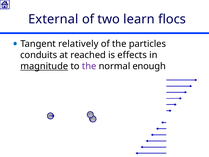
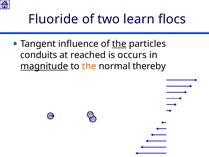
External: External -> Fluoride (53, 19)
relatively: relatively -> influence (78, 44)
the underline: none -> present (119, 44)
effects: effects -> occurs (132, 55)
the colour: purple -> orange (89, 66)
enough: enough -> thereby (149, 66)
